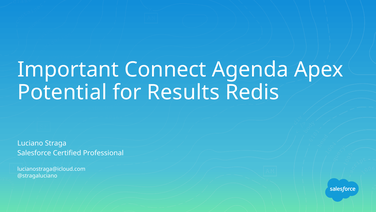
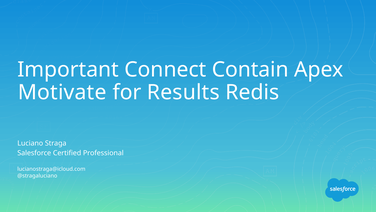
Agenda: Agenda -> Contain (250, 69)
Potential: Potential -> Motivate (62, 92)
